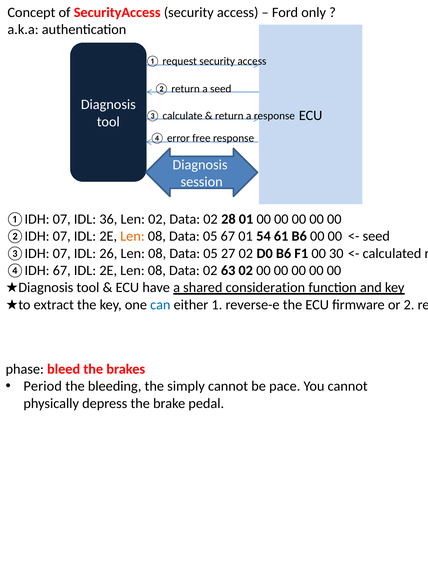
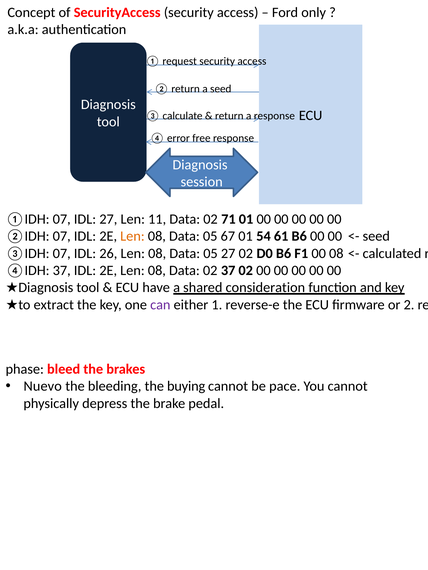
IDL 36: 36 -> 27 (108, 219)
Len 02: 02 -> 11 (157, 219)
28: 28 -> 71 (228, 219)
00 30: 30 -> 08 (336, 254)
④IDH 67: 67 -> 37 (62, 271)
02 63: 63 -> 37 (228, 271)
can colour: blue -> purple (160, 305)
Period: Period -> Nuevo (43, 387)
simply: simply -> buying (186, 387)
